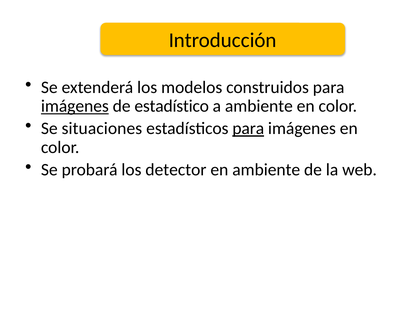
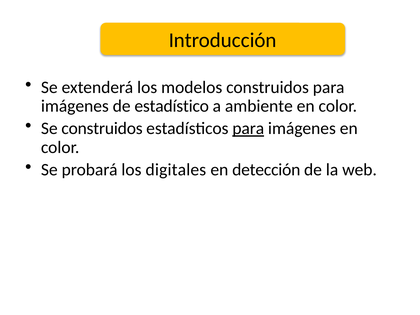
imágenes underline: present -> none (75, 106)
Se situaciones: situaciones -> construidos (102, 128)
detector: detector -> digitales (176, 170)
en ambiente: ambiente -> detección (266, 170)
